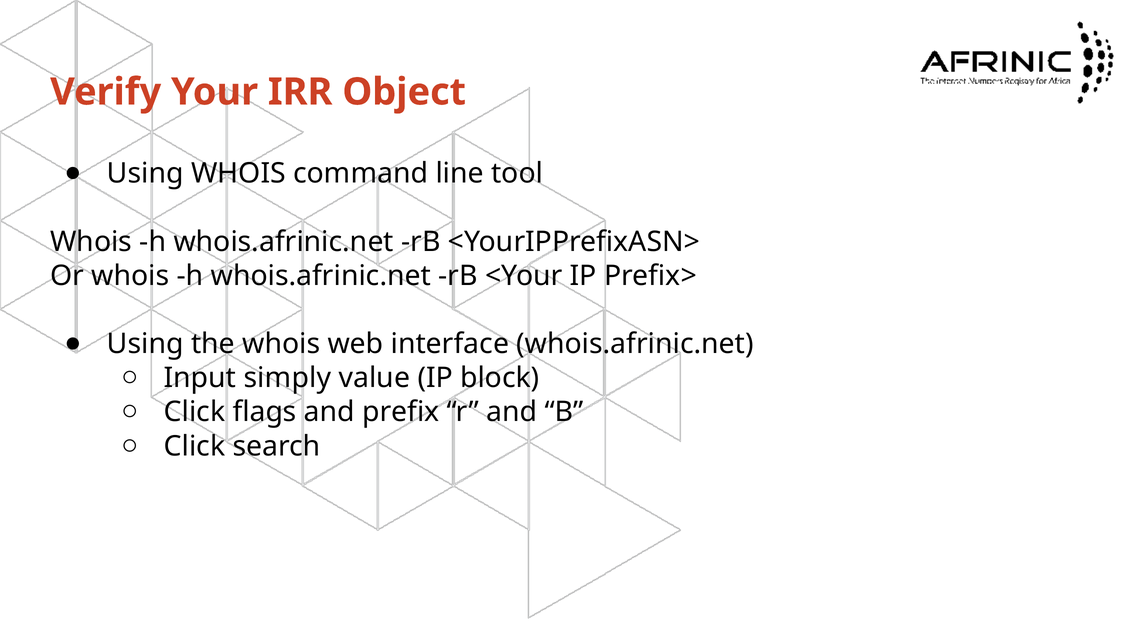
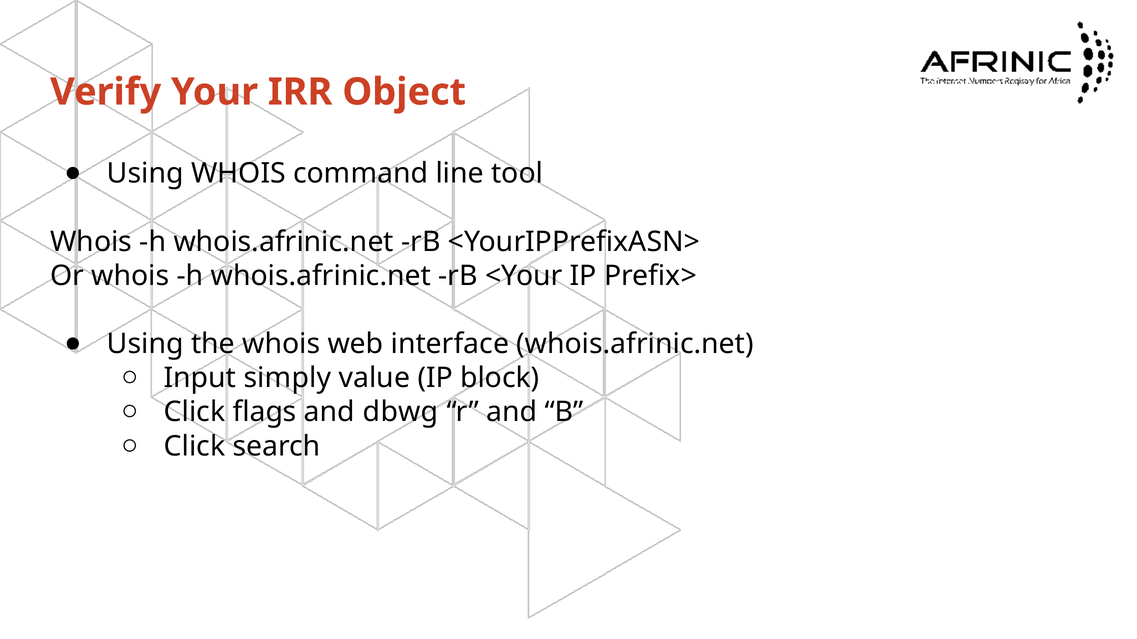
prefix: prefix -> dbwg (401, 412)
